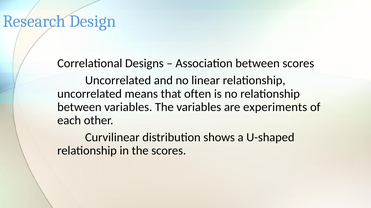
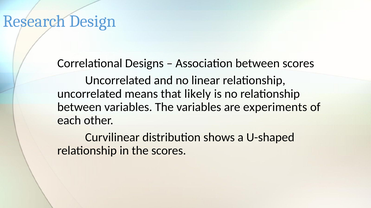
often: often -> likely (198, 94)
